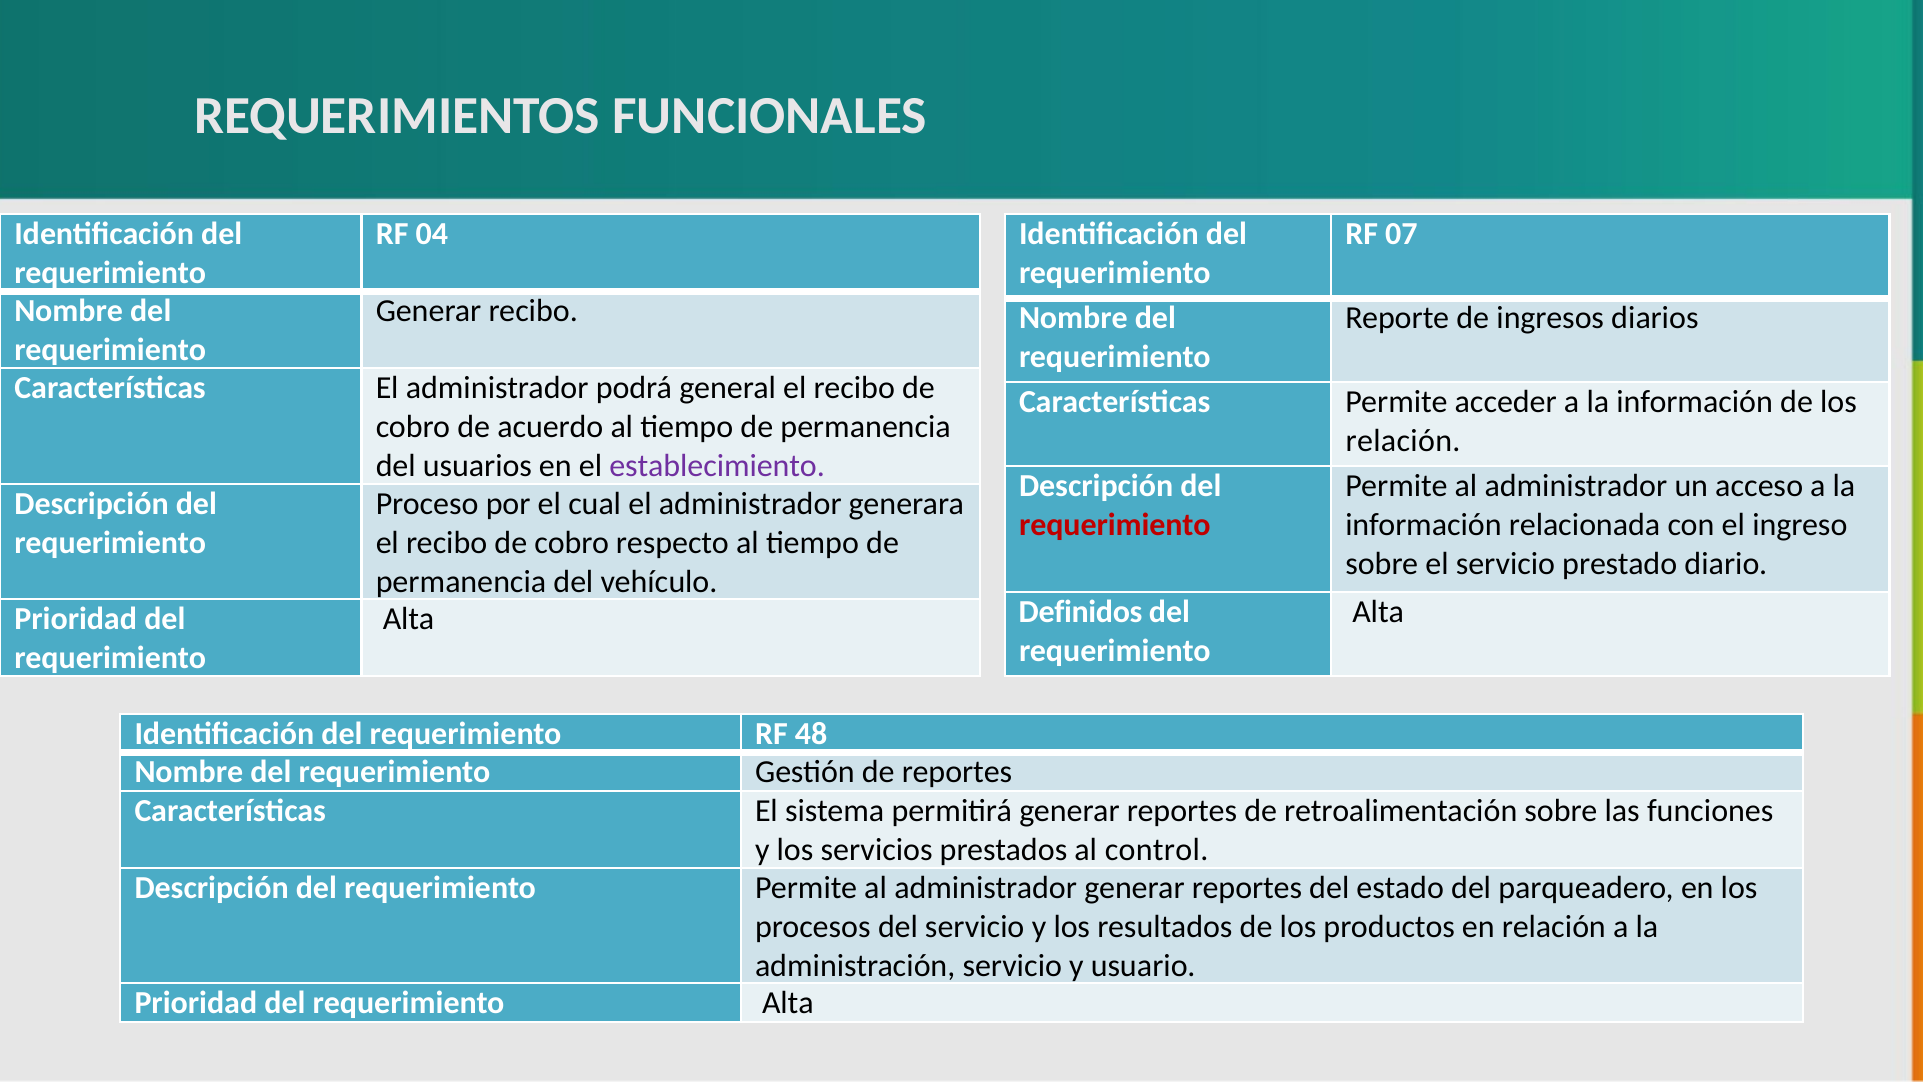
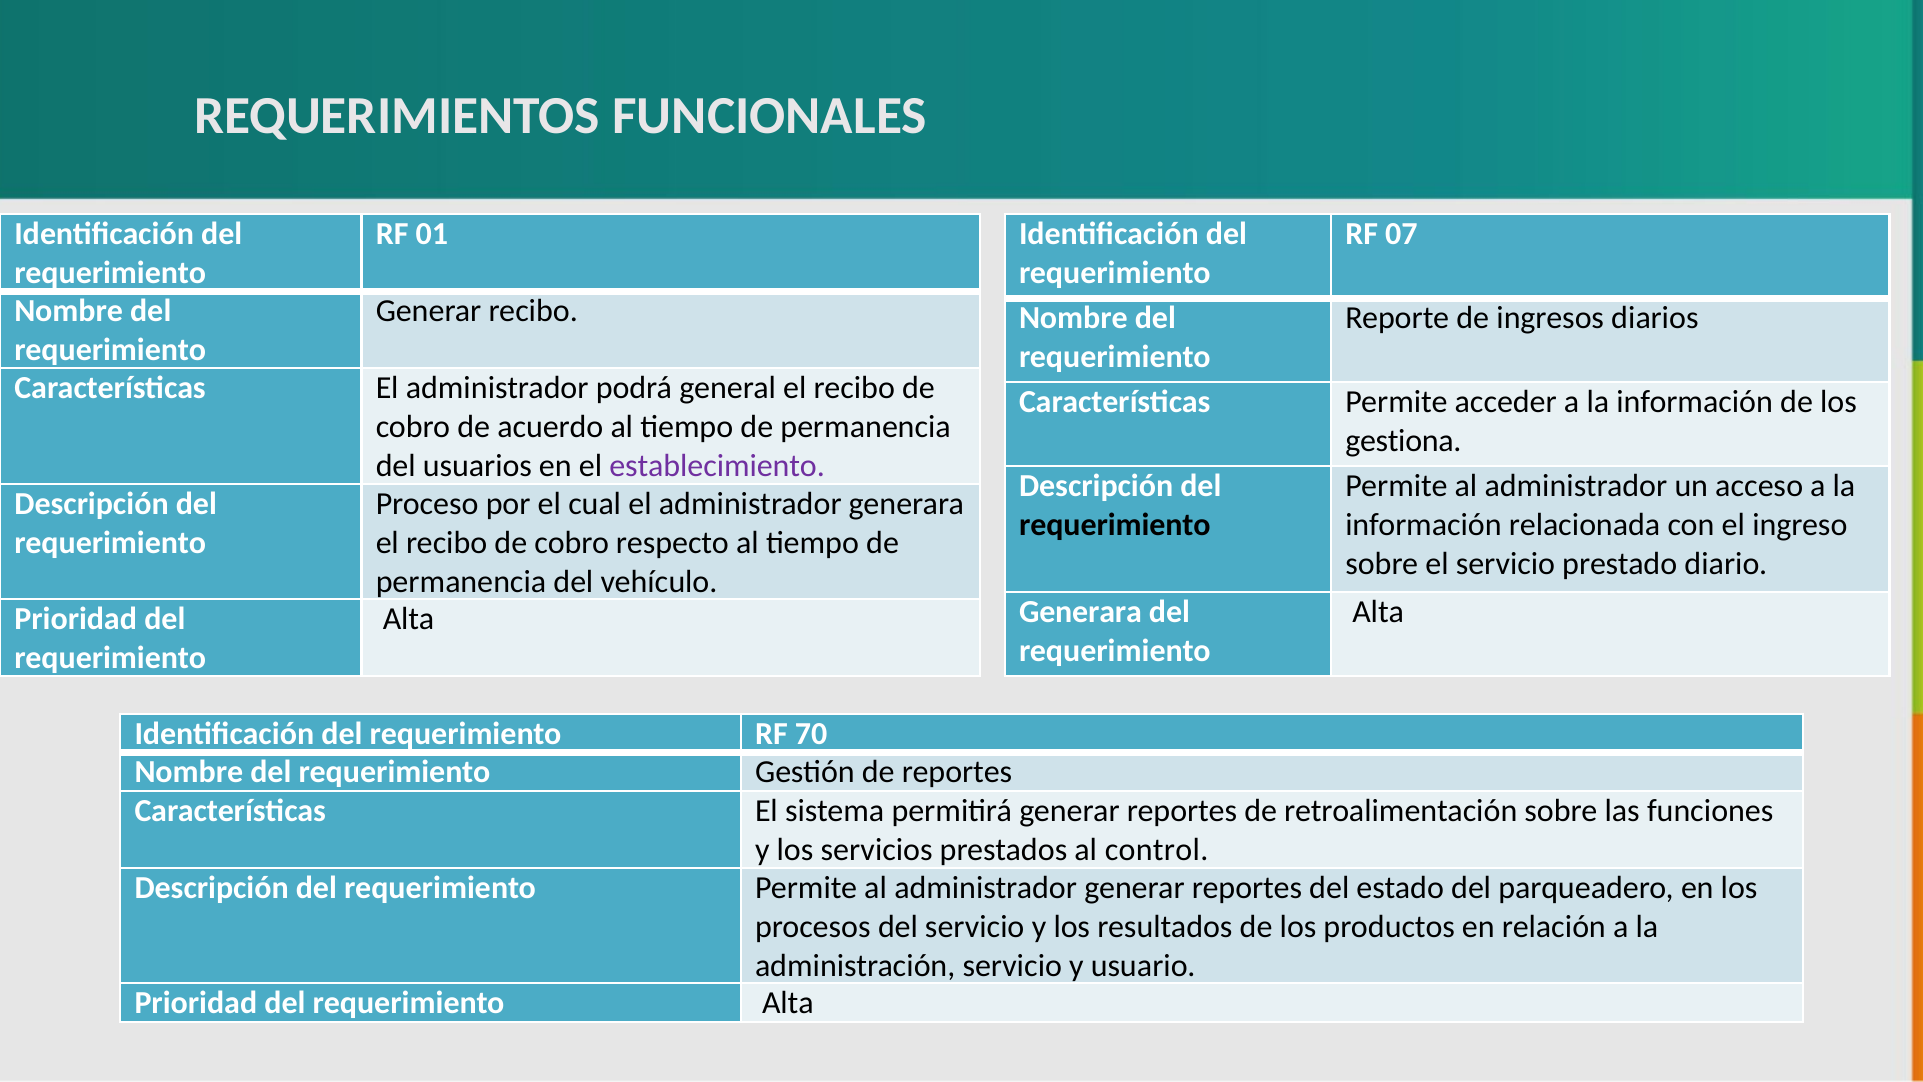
04: 04 -> 01 (432, 234)
relación: relación -> gestiona (1403, 441)
requerimiento colour: red -> black (1115, 525)
Definidos: Definidos -> Generara (1080, 612)
48: 48 -> 70 (811, 733)
